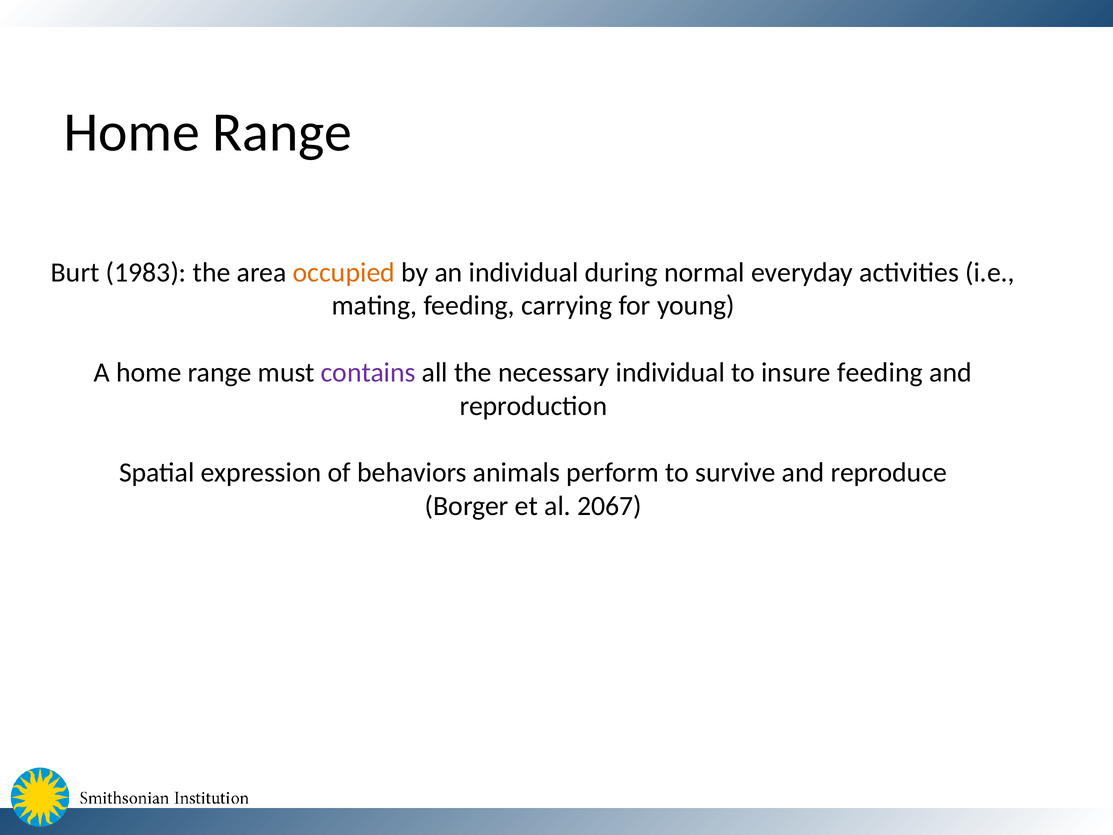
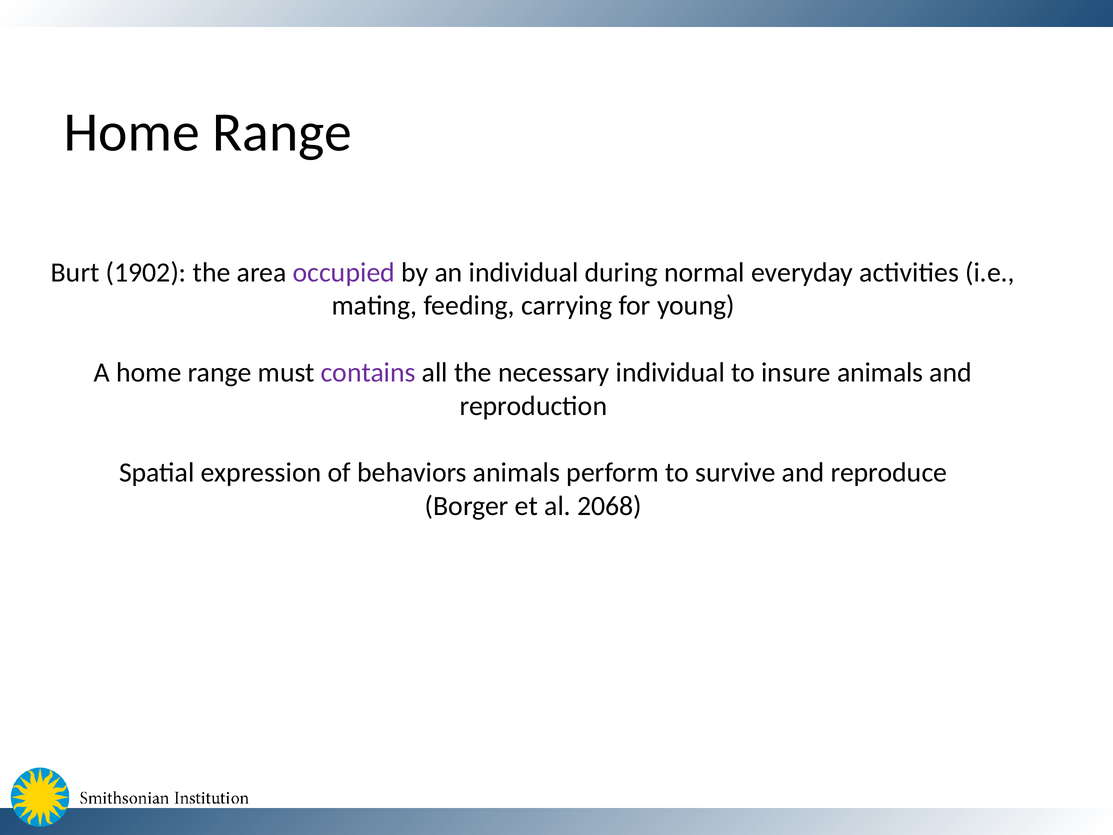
1983: 1983 -> 1902 (146, 272)
occupied colour: orange -> purple (344, 272)
insure feeding: feeding -> animals (880, 372)
2067: 2067 -> 2068 (610, 506)
